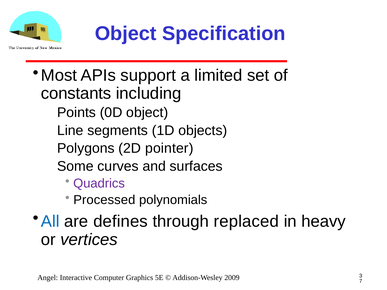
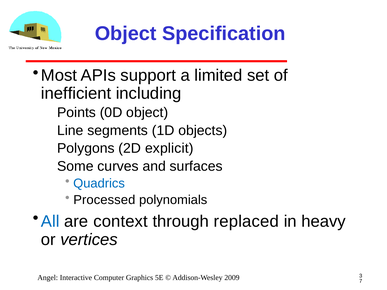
constants: constants -> inefficient (76, 93)
pointer: pointer -> explicit (169, 148)
Quadrics colour: purple -> blue (99, 183)
defines: defines -> context (121, 221)
